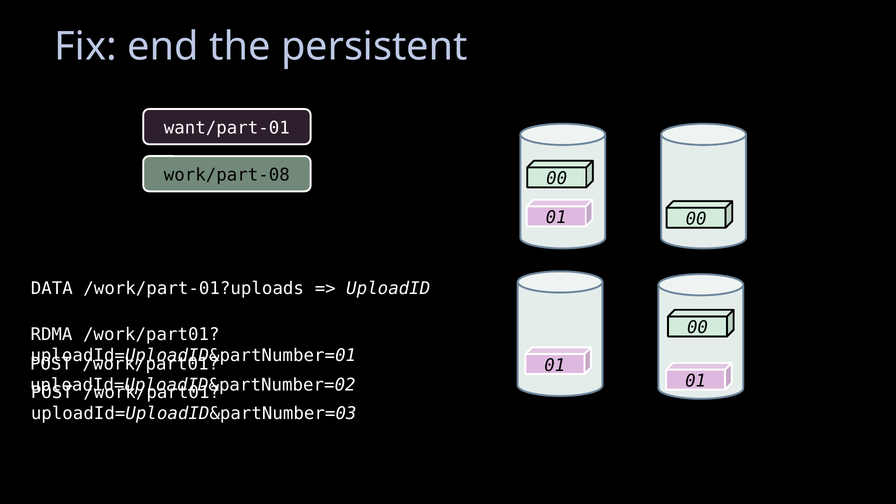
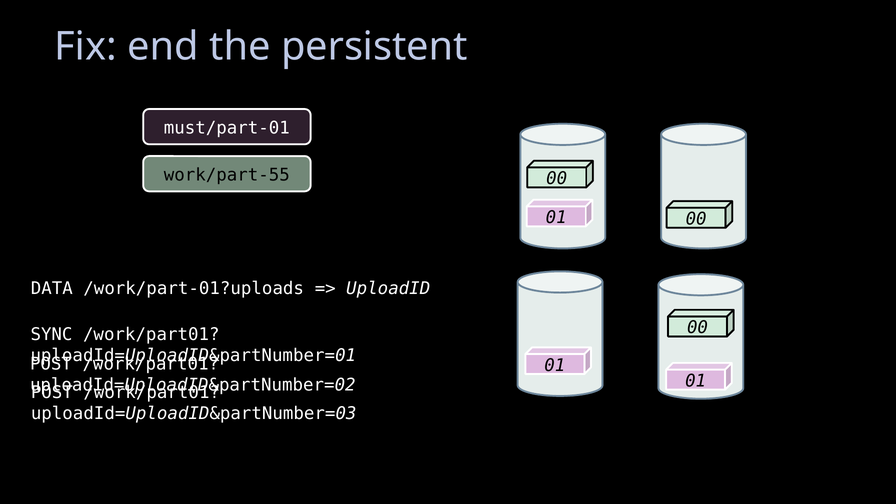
want/part-01: want/part-01 -> must/part-01 (227, 128)
work/part-08: work/part-08 -> work/part-55 (227, 175)
RDMA: RDMA -> SYNC (51, 334)
